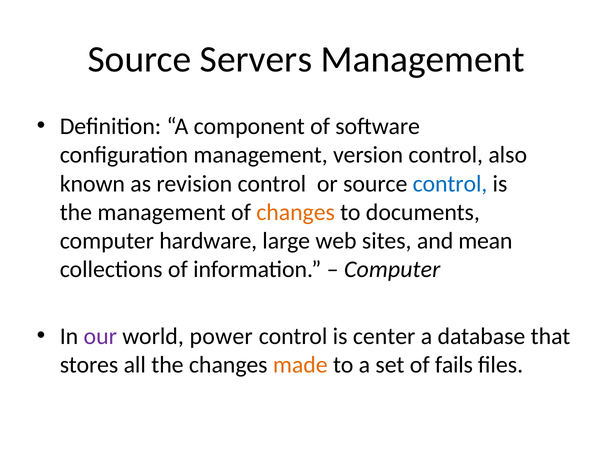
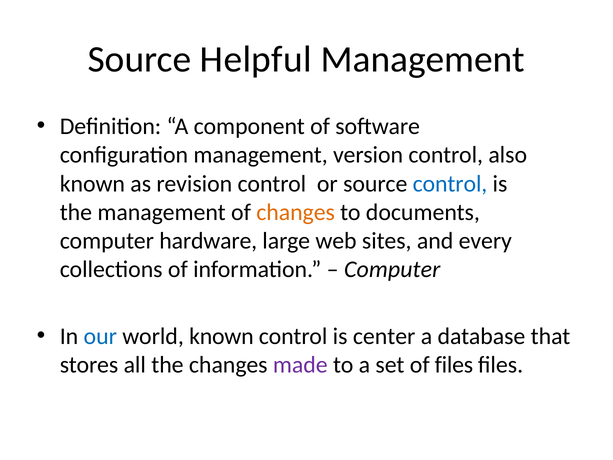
Servers: Servers -> Helpful (256, 59)
mean: mean -> every (485, 241)
our colour: purple -> blue (100, 336)
world power: power -> known (221, 336)
made colour: orange -> purple (300, 365)
of fails: fails -> files (454, 365)
